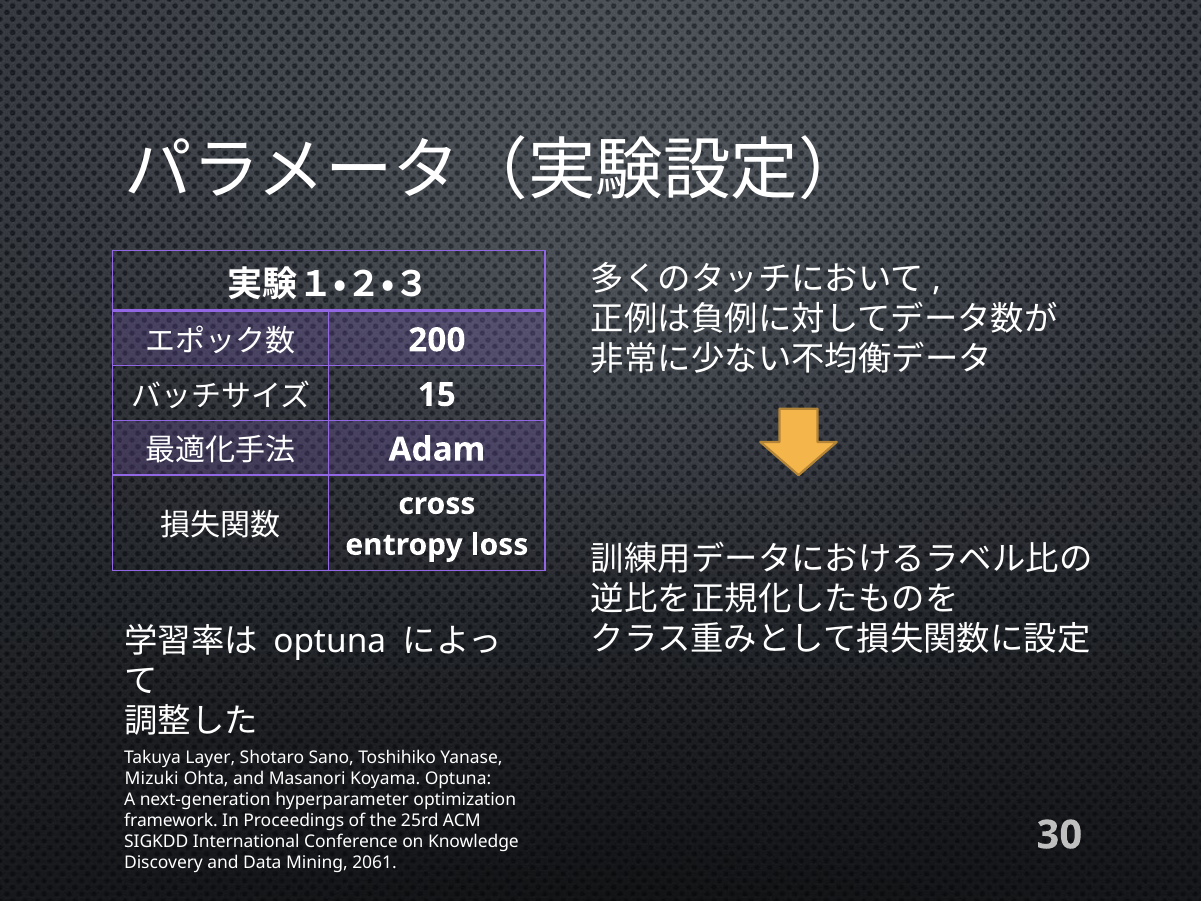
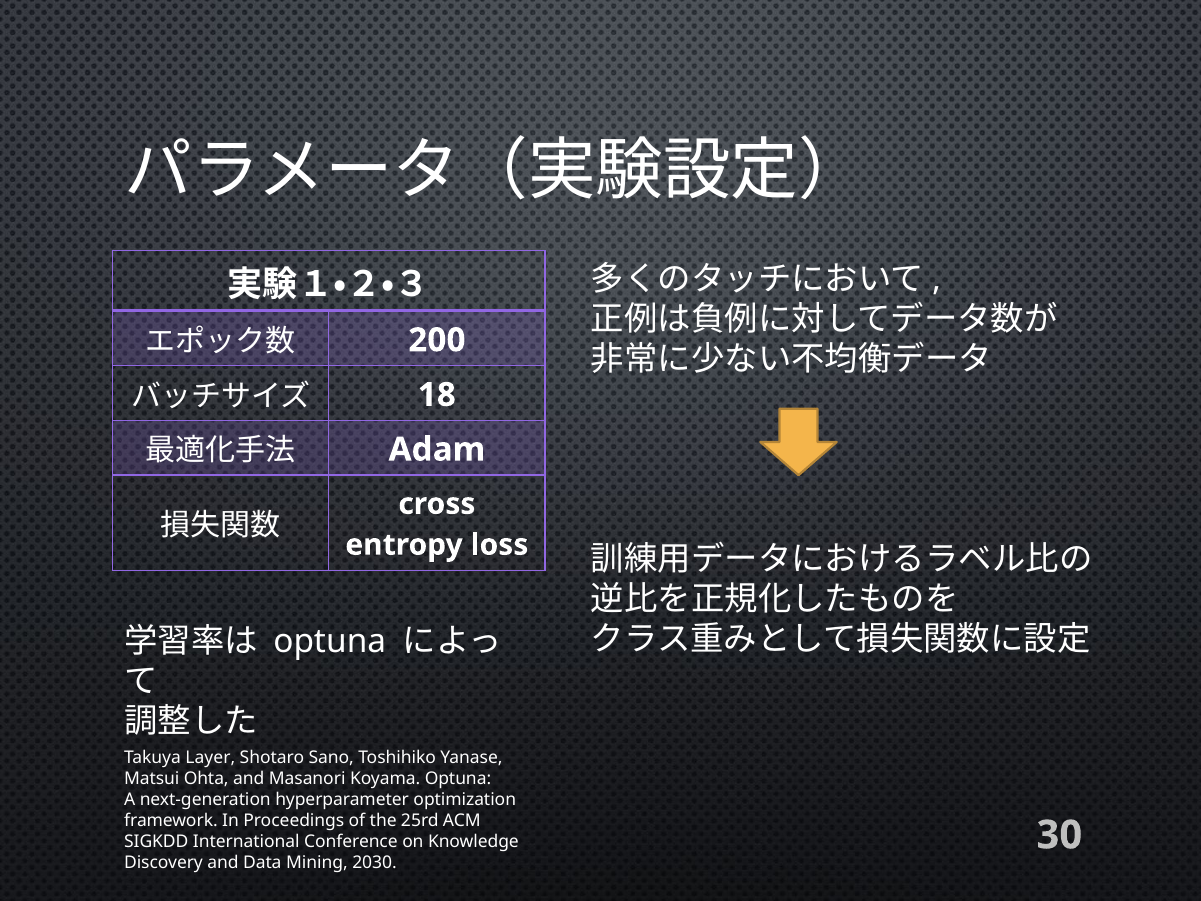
15: 15 -> 18 (437, 395)
Mizuki: Mizuki -> Matsui (152, 778)
2061: 2061 -> 2030 (375, 862)
